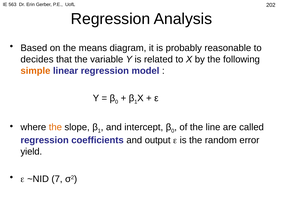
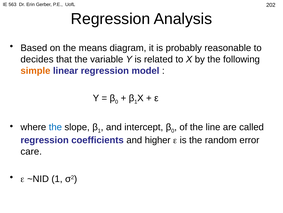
the colour: orange -> blue (55, 127)
output: output -> higher (158, 140)
yield: yield -> care (31, 151)
~NID 7: 7 -> 1 (57, 178)
